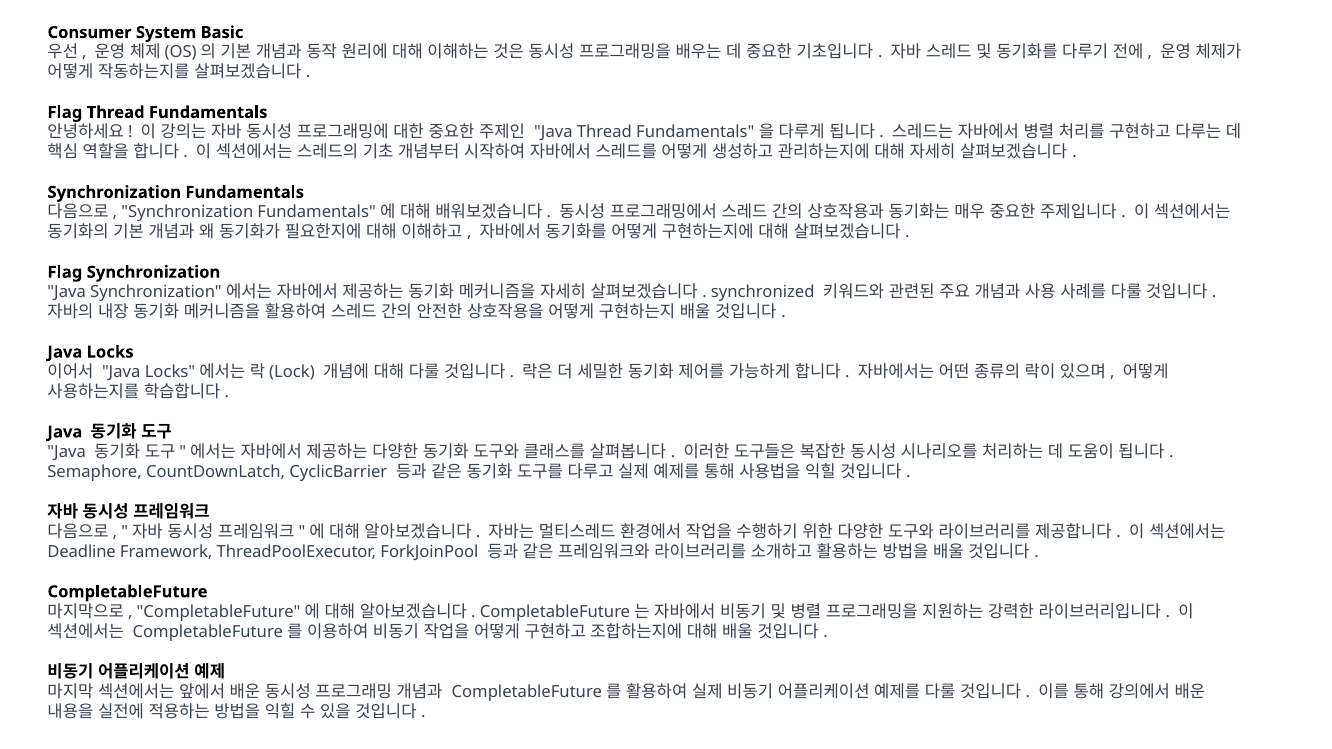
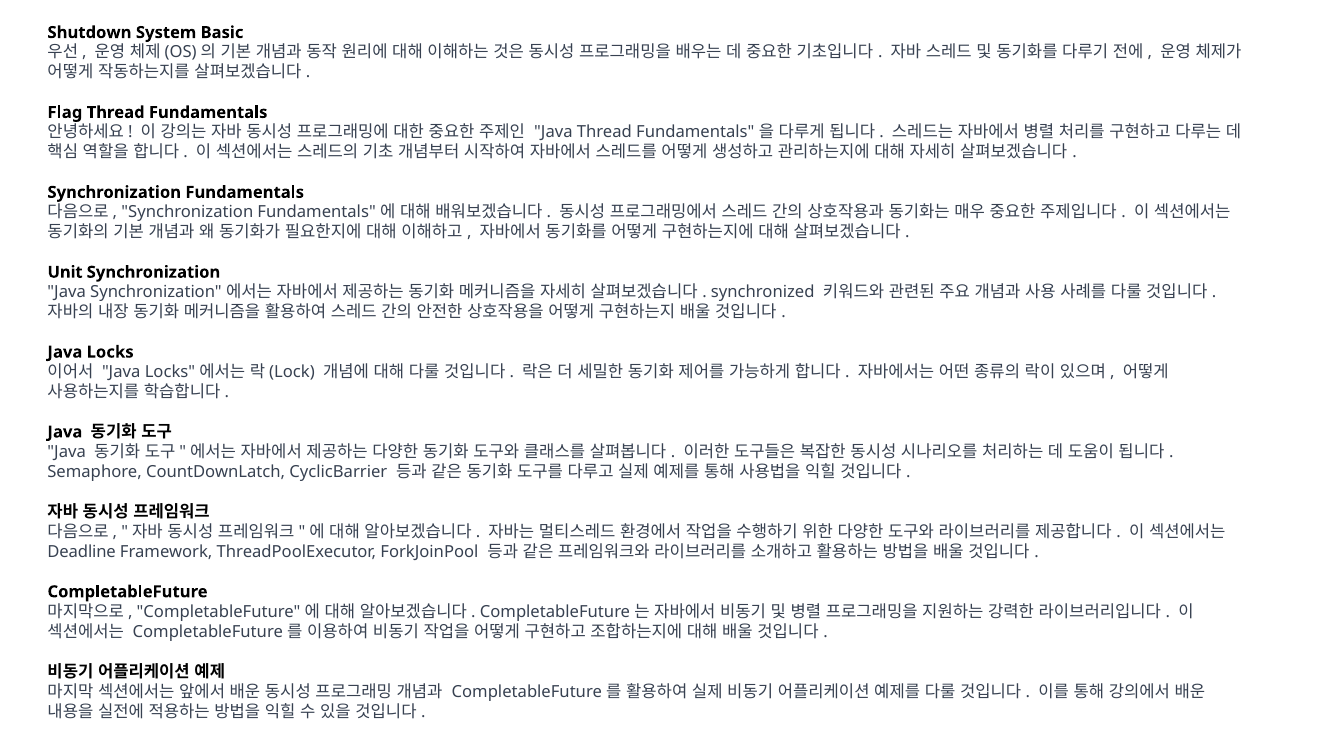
Consumer: Consumer -> Shutdown (89, 33)
Flag: Flag -> Unit (65, 272)
